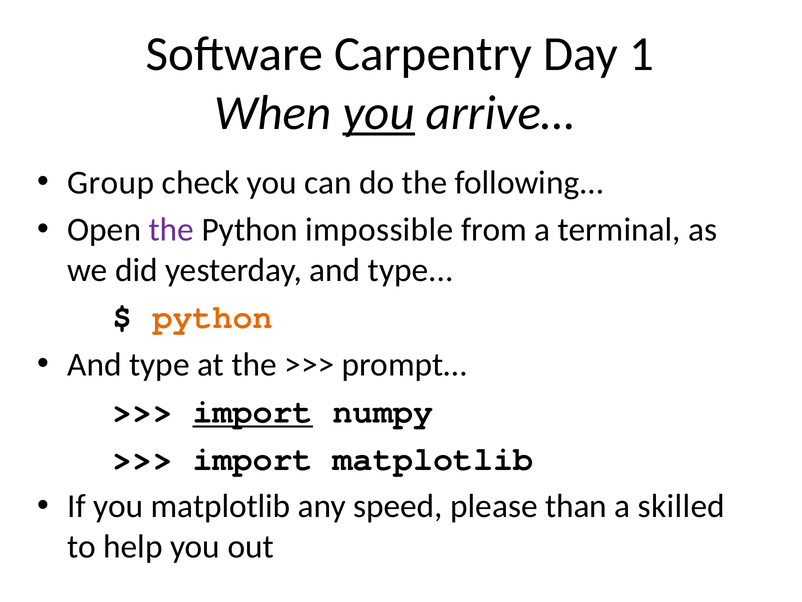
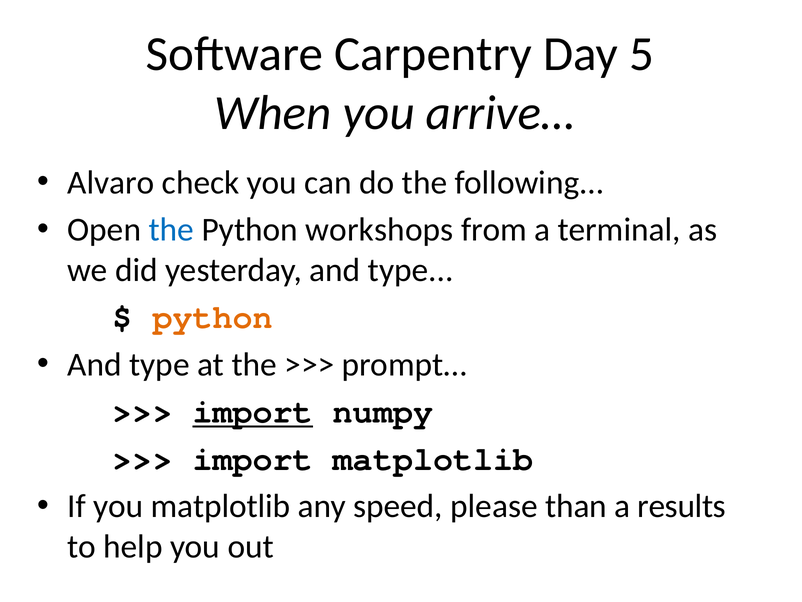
1: 1 -> 5 (642, 54)
you underline: present -> none (379, 113)
Group: Group -> Alvaro (111, 183)
the colour: purple -> blue (171, 230)
impossible: impossible -> workshops (379, 230)
skilled: skilled -> results (682, 506)
